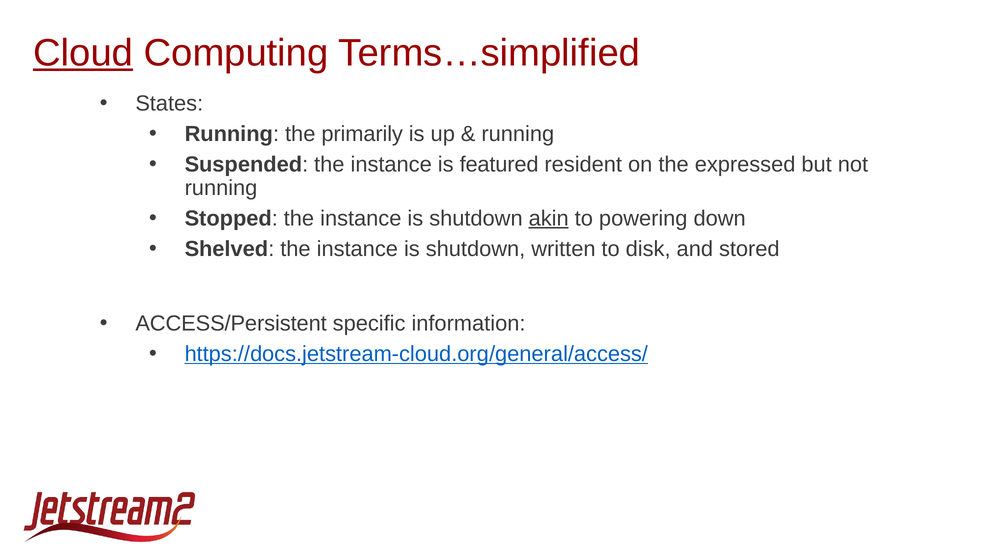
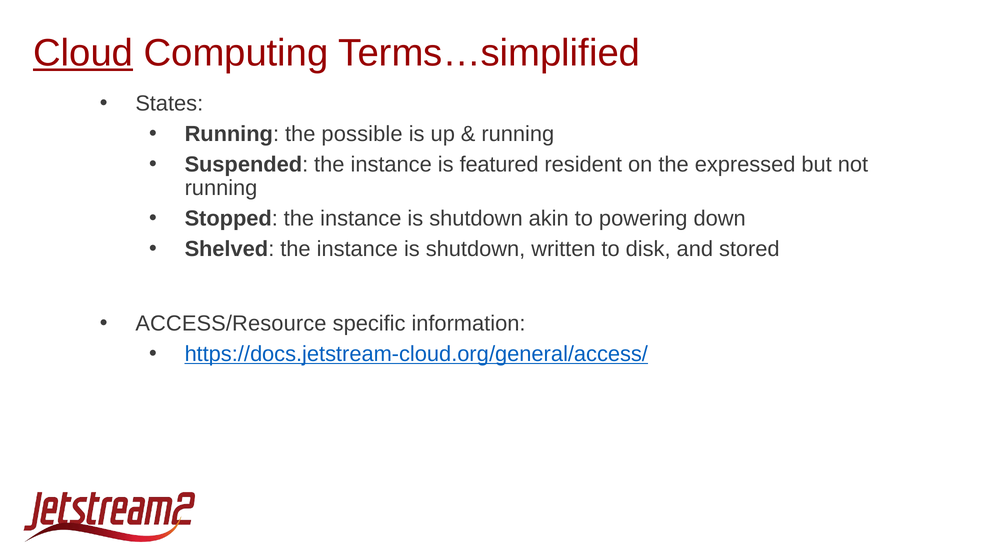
primarily: primarily -> possible (362, 134)
akin underline: present -> none (549, 218)
ACCESS/Persistent: ACCESS/Persistent -> ACCESS/Resource (231, 323)
